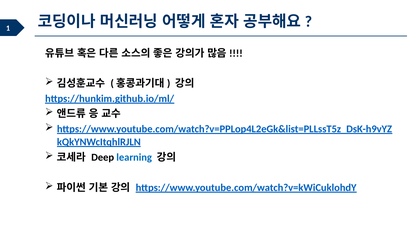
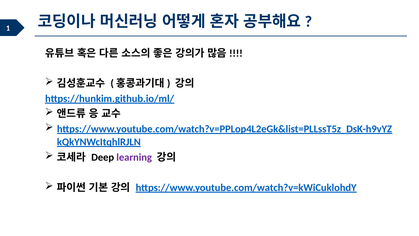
learning colour: blue -> purple (134, 157)
